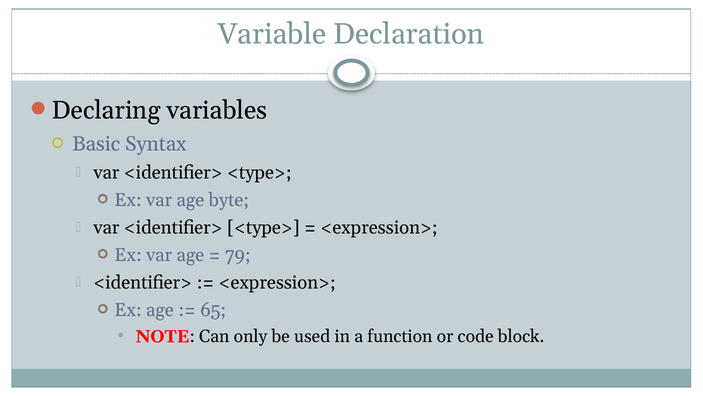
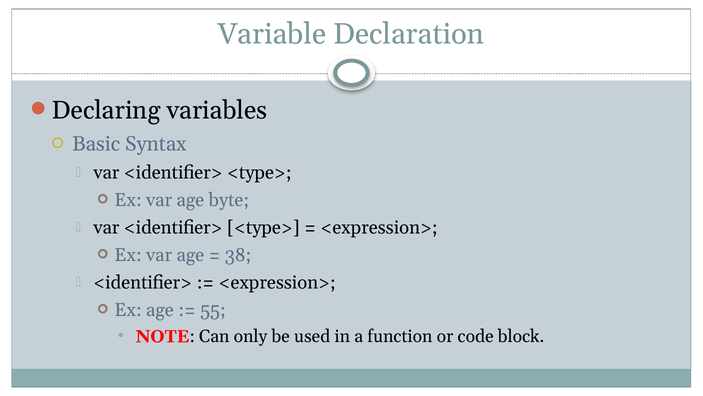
79: 79 -> 38 (238, 255)
65: 65 -> 55 (213, 310)
